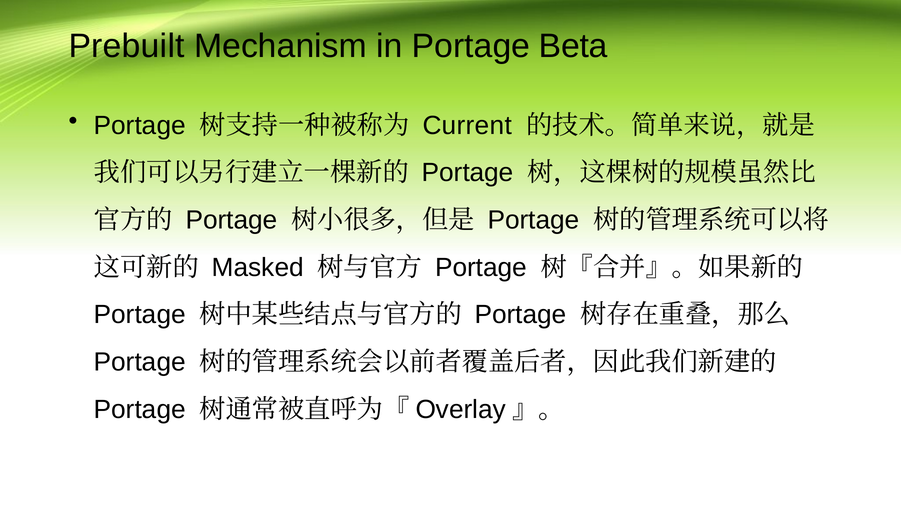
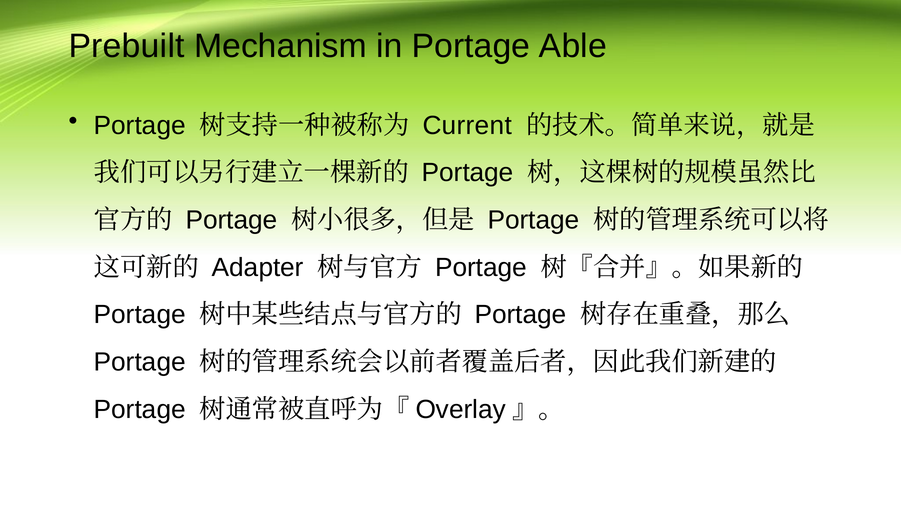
Beta: Beta -> Able (573, 46)
Masked: Masked -> Adapter (258, 267)
